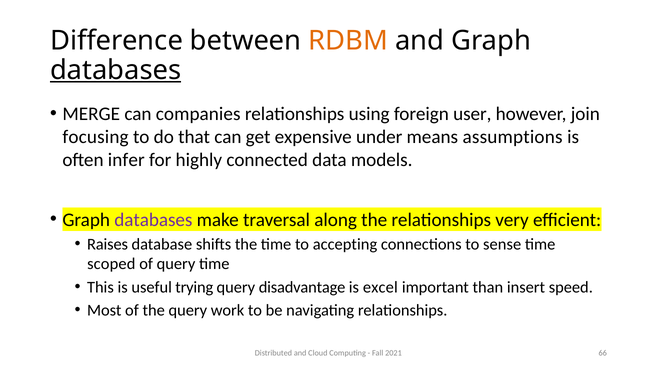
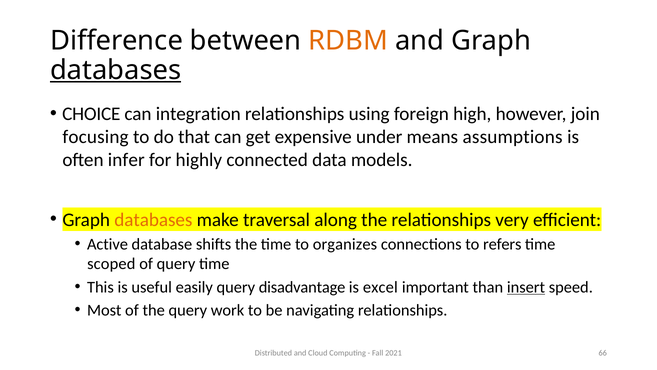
MERGE: MERGE -> CHOICE (91, 114)
companies: companies -> integration (198, 114)
user: user -> high (472, 114)
databases colour: purple -> orange (153, 219)
Raises: Raises -> Active (107, 244)
accepting: accepting -> organizes (345, 244)
sense: sense -> refers (502, 244)
trying: trying -> easily (194, 287)
insert underline: none -> present (526, 287)
